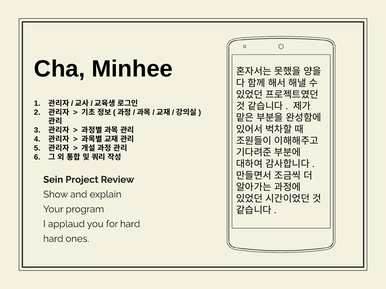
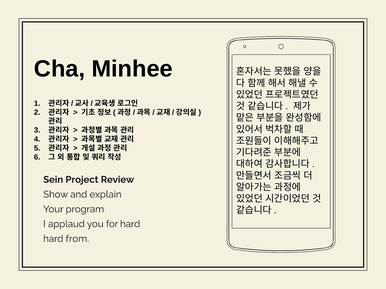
ones: ones -> from (77, 239)
